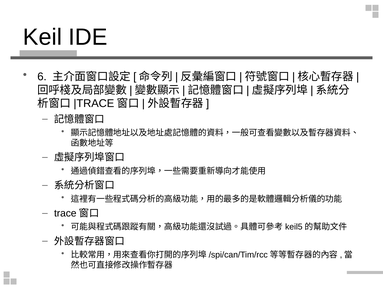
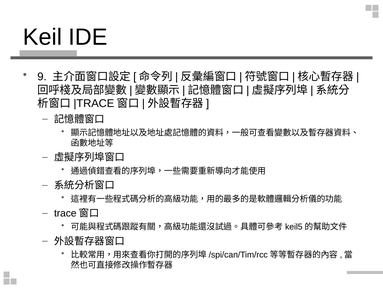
6: 6 -> 9 (42, 76)
